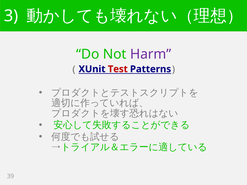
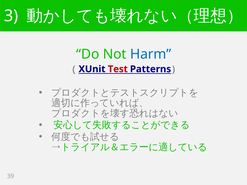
Harm colour: purple -> blue (151, 54)
